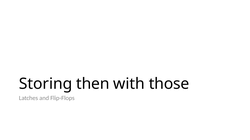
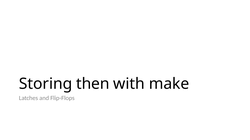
those: those -> make (169, 84)
